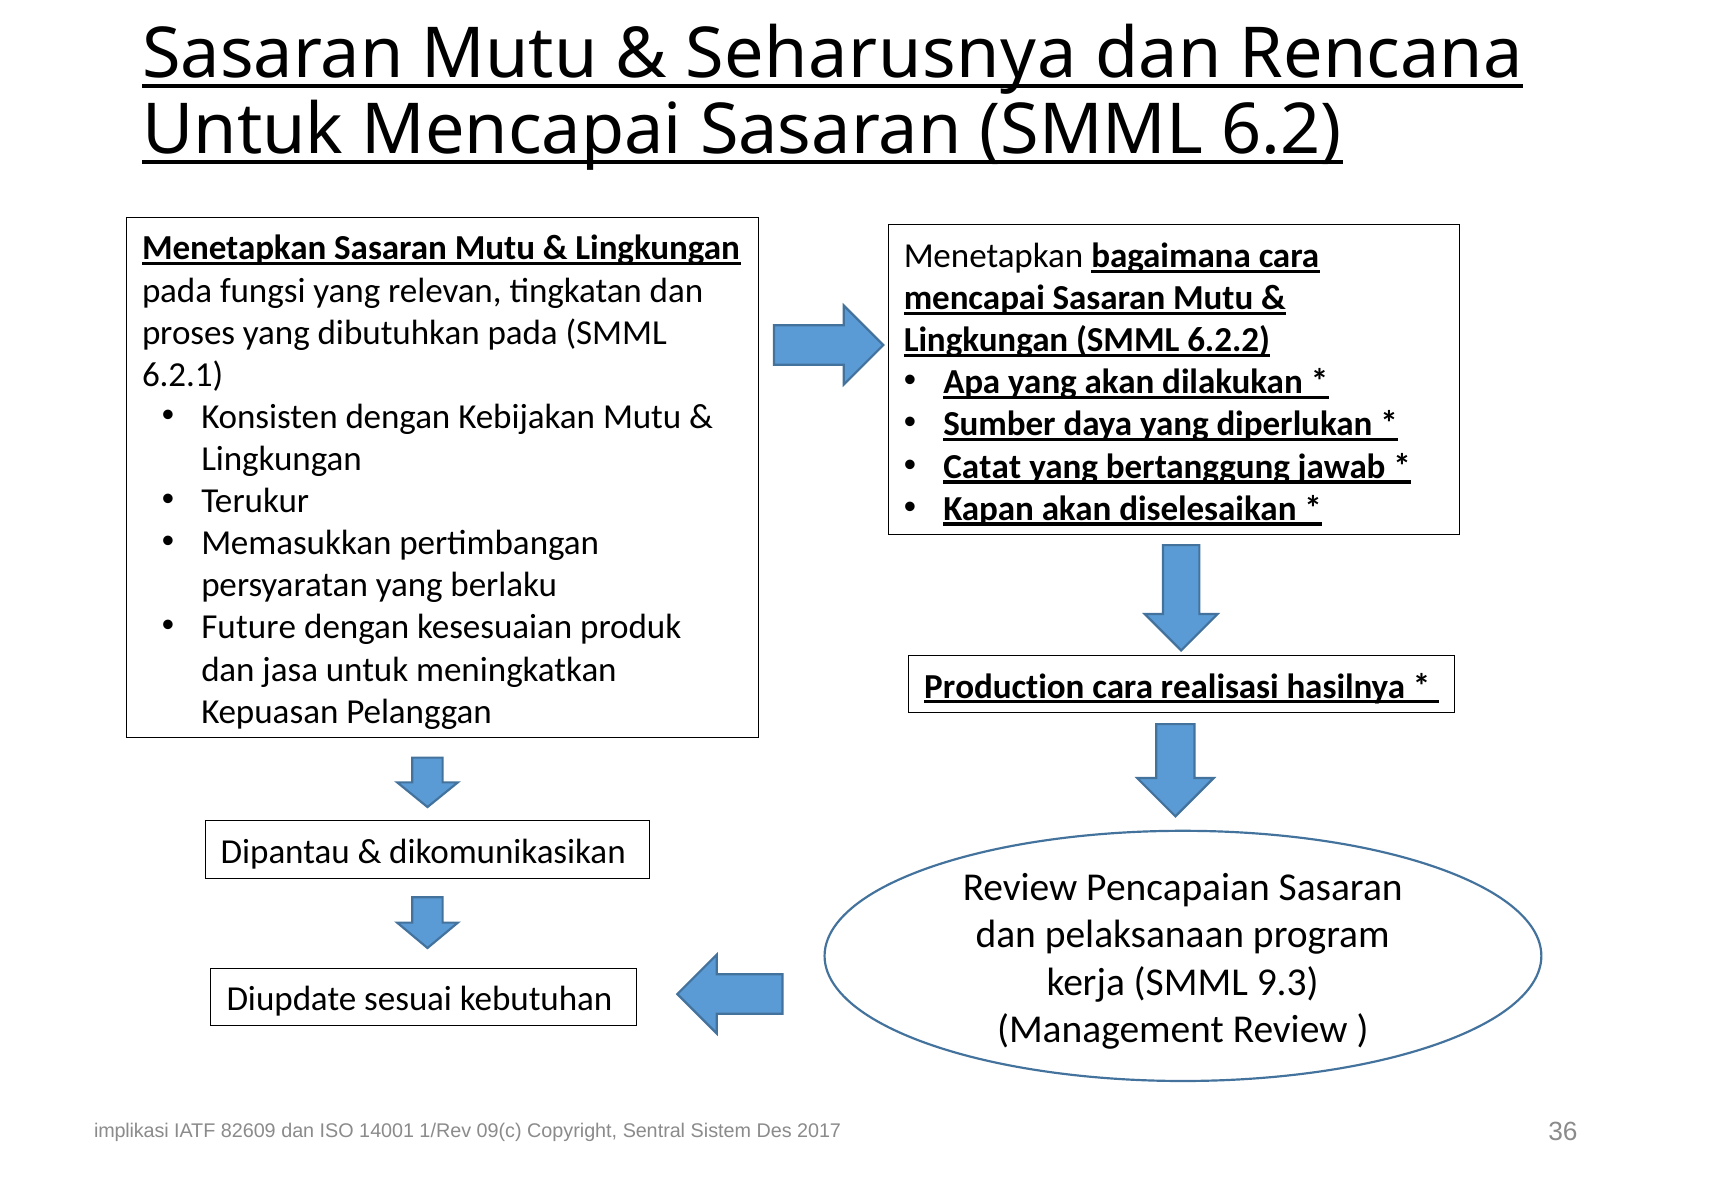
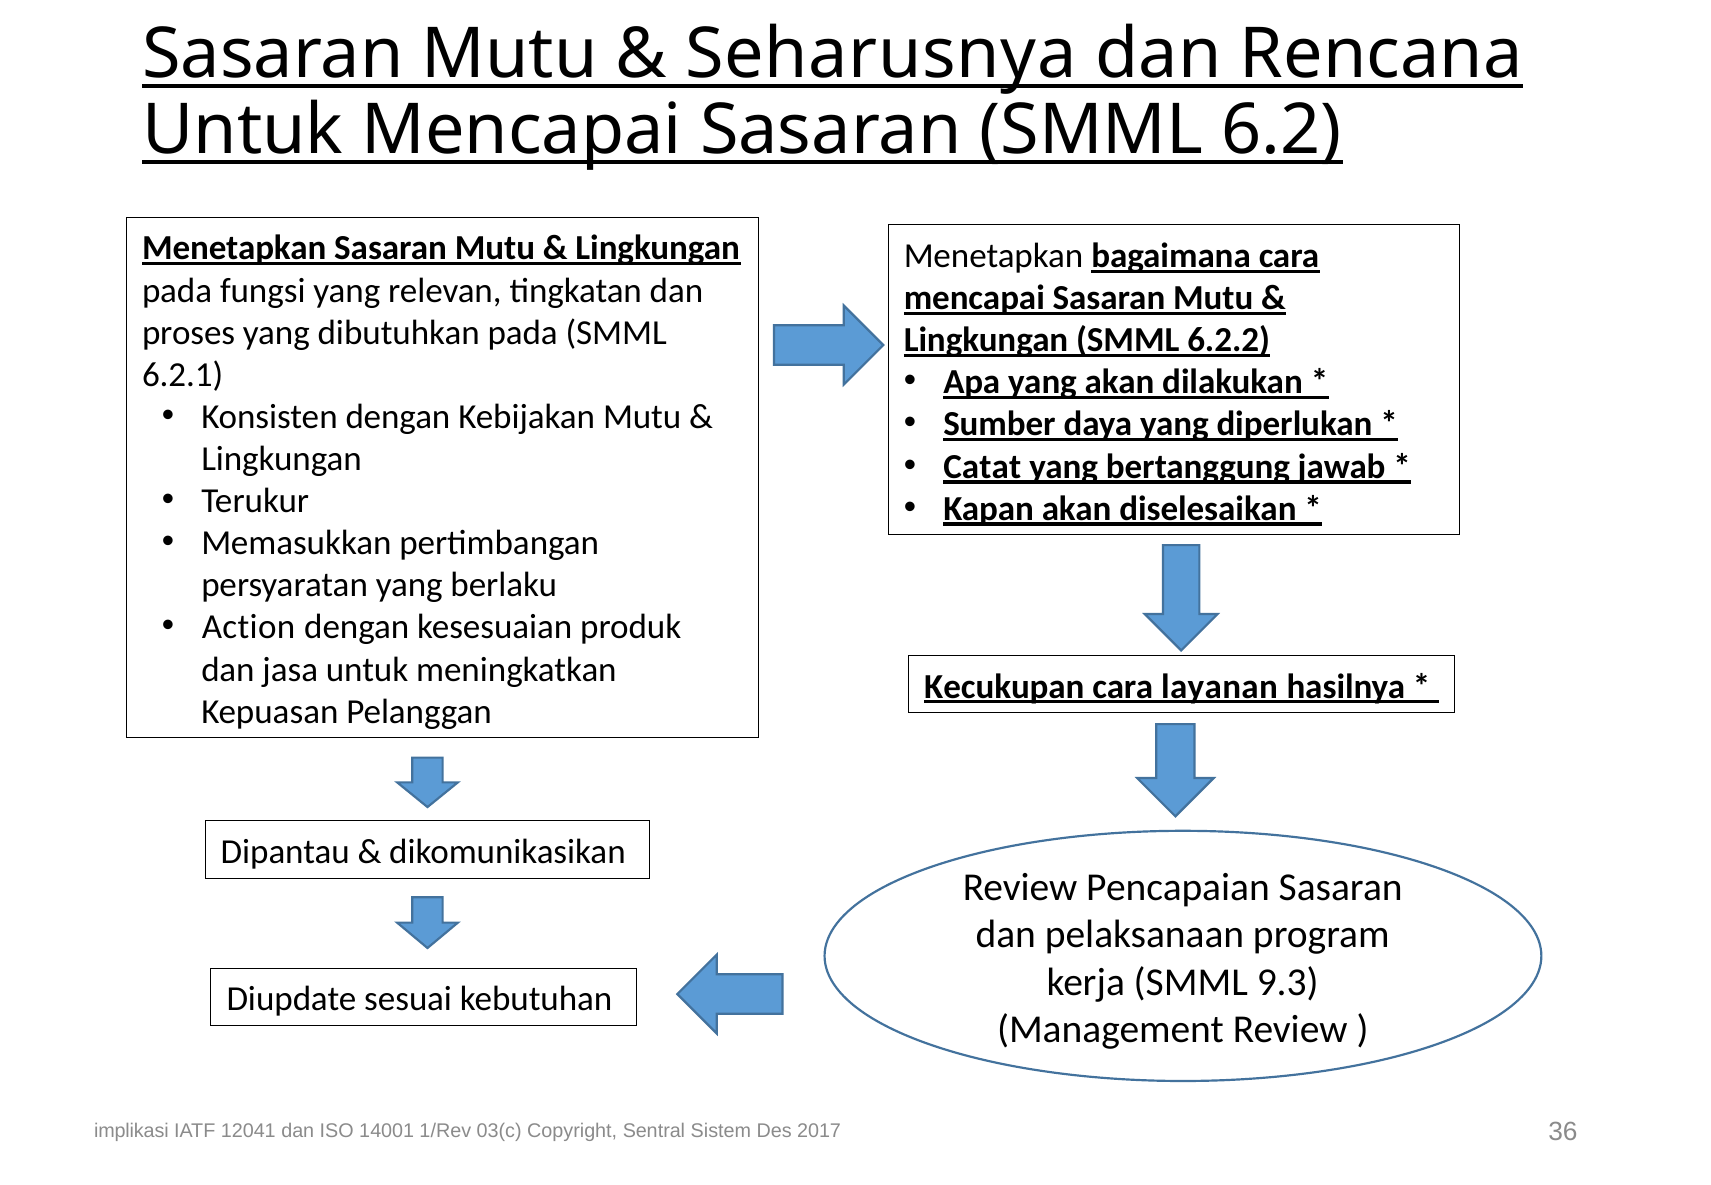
Future: Future -> Action (249, 627)
Production: Production -> Kecukupan (1004, 686)
realisasi: realisasi -> layanan (1220, 686)
82609: 82609 -> 12041 (248, 1131)
09(c: 09(c -> 03(c (499, 1131)
